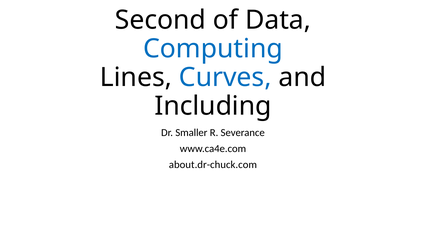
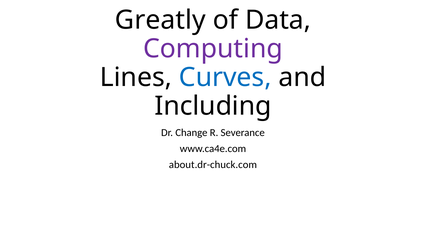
Second: Second -> Greatly (160, 20)
Computing colour: blue -> purple (213, 49)
Smaller: Smaller -> Change (191, 133)
